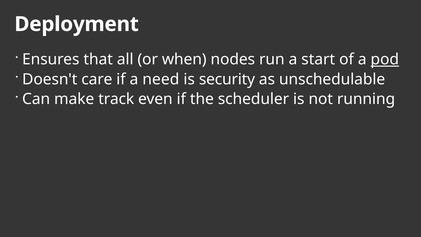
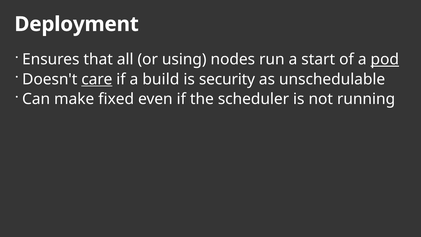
when: when -> using (184, 59)
care underline: none -> present (97, 79)
need: need -> build (161, 79)
track: track -> fixed (116, 99)
